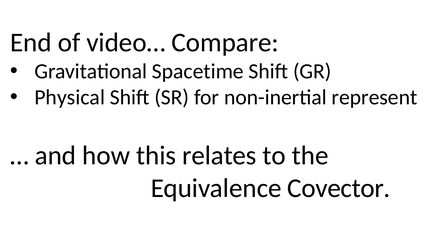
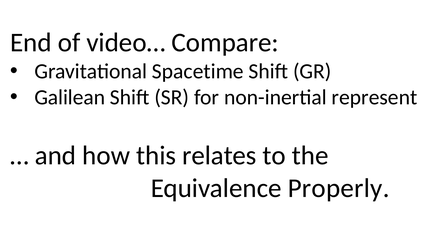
Physical: Physical -> Galilean (70, 97)
Covector: Covector -> Properly (339, 188)
